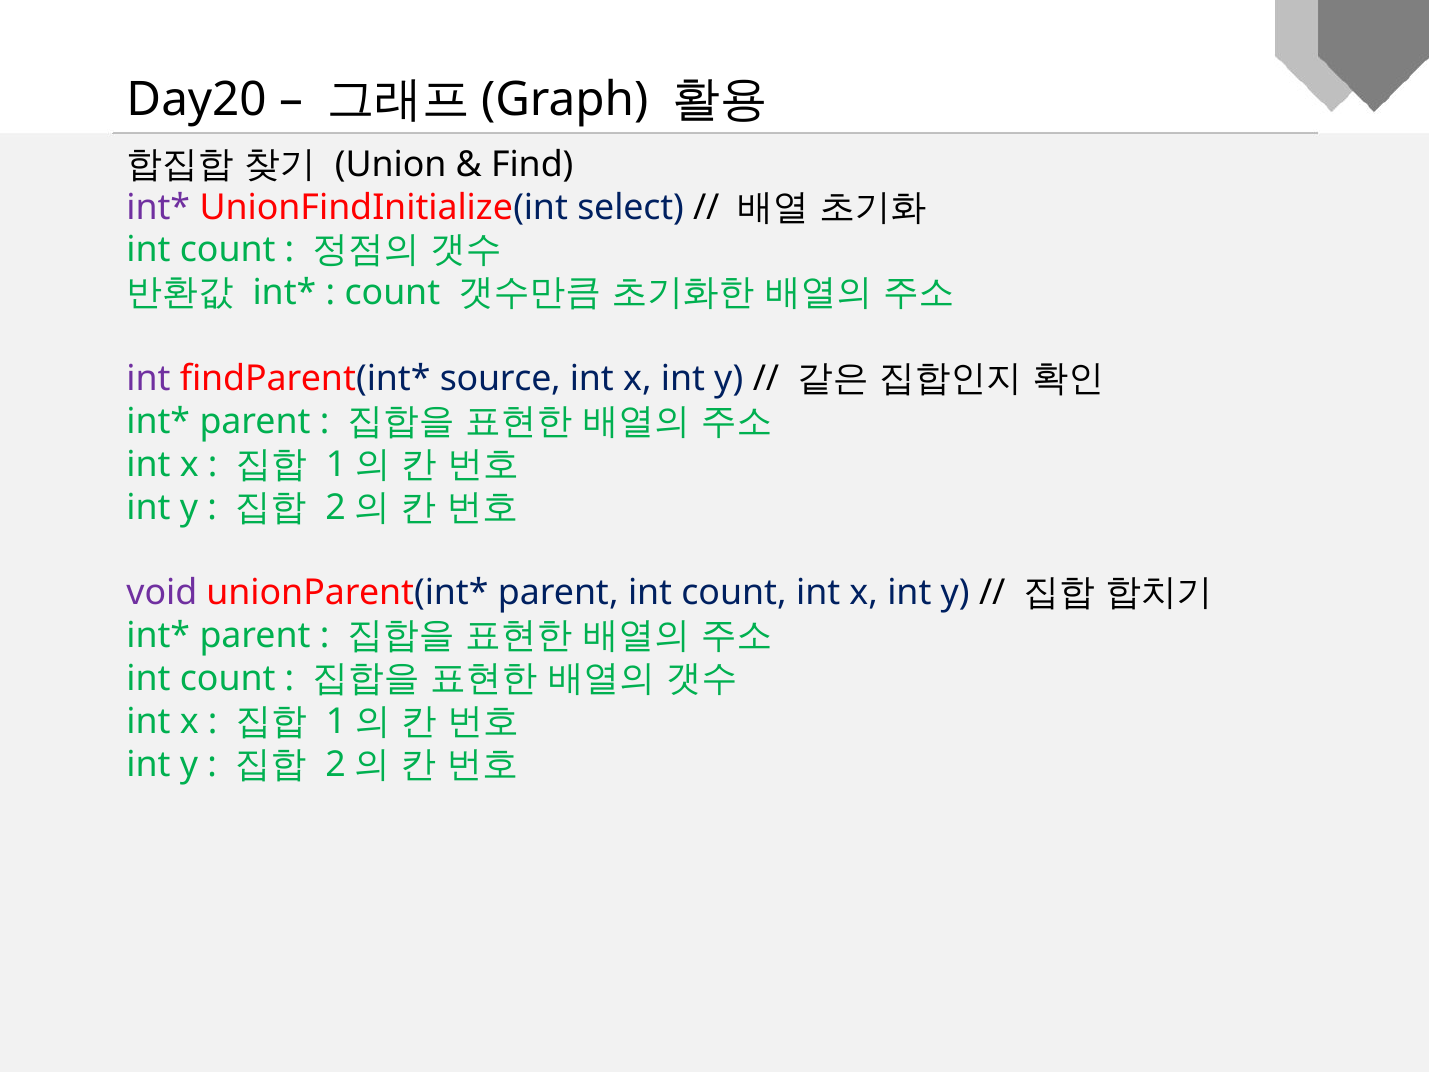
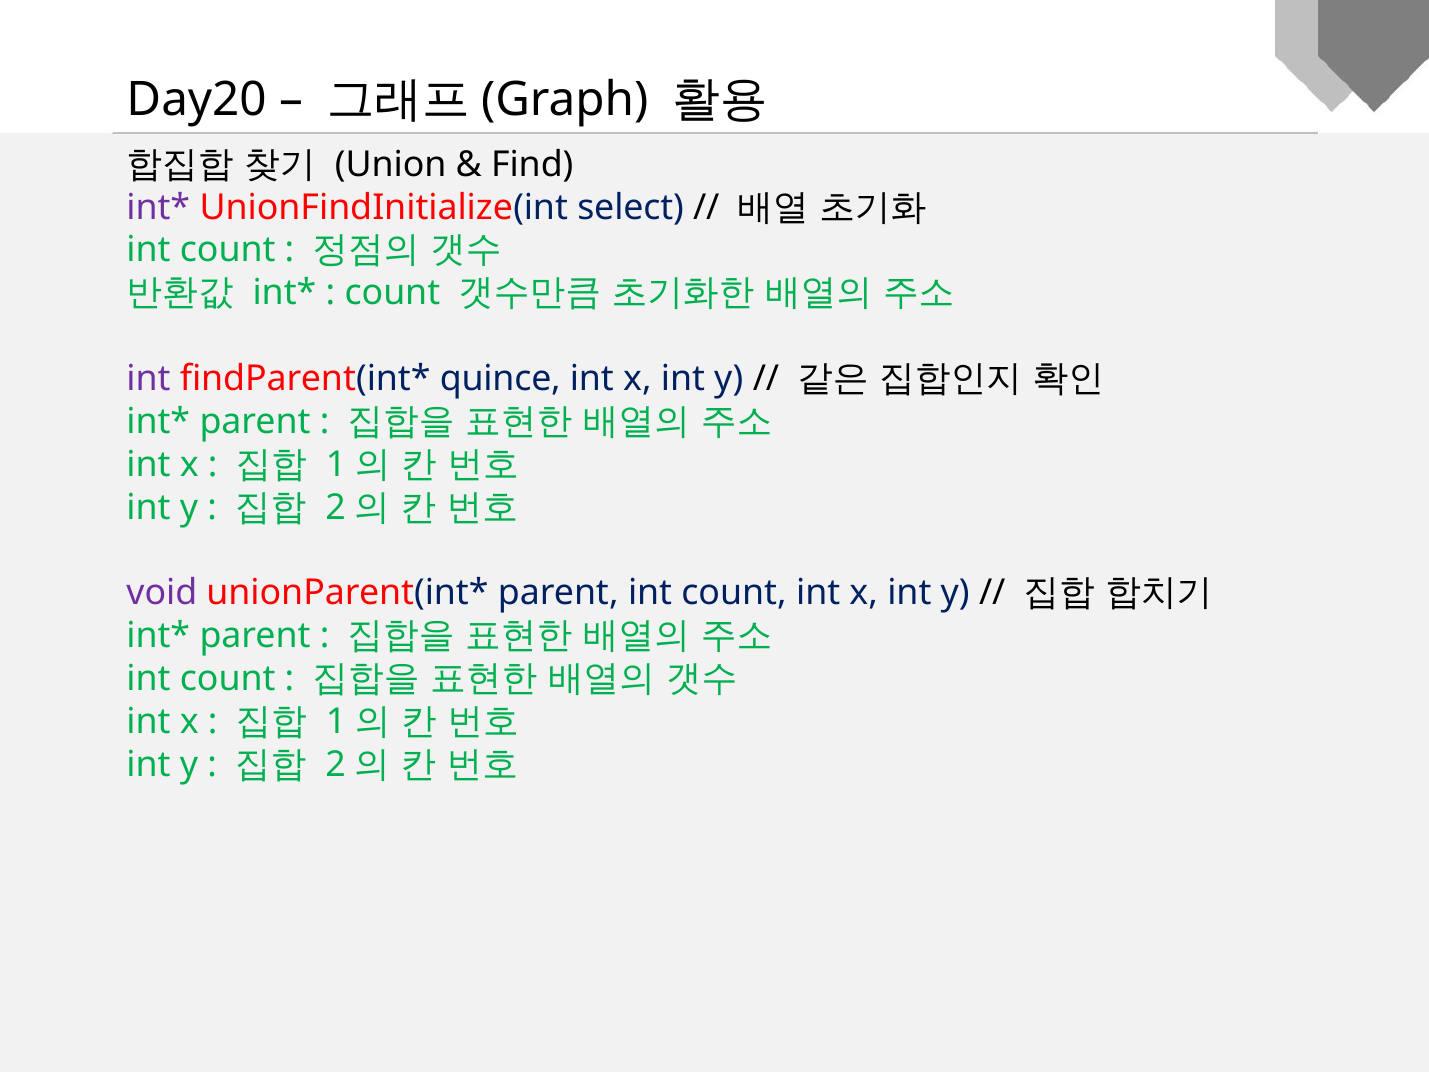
source: source -> quince (500, 379)
